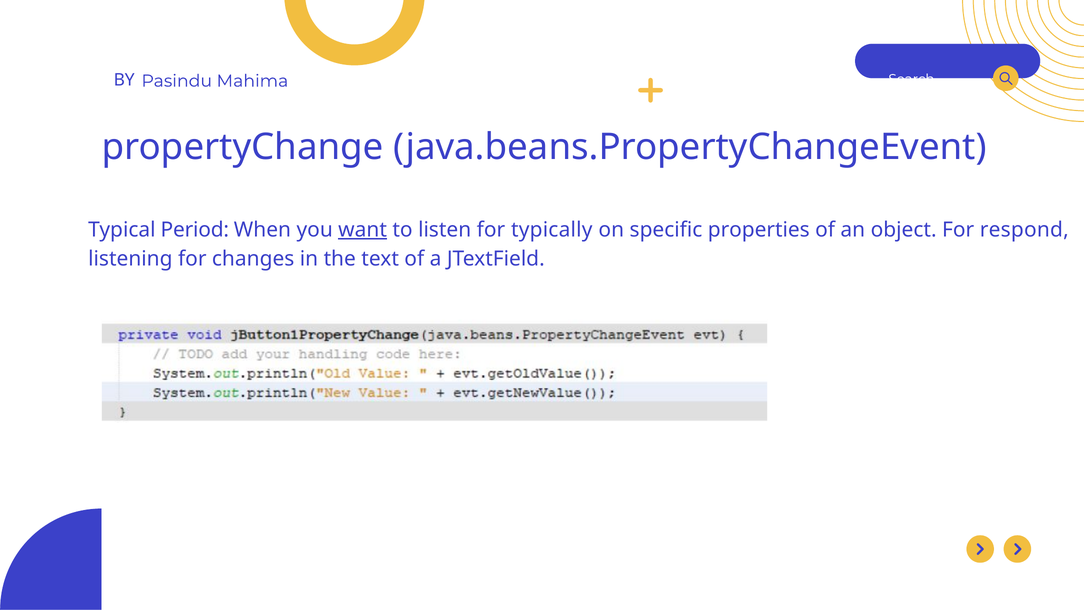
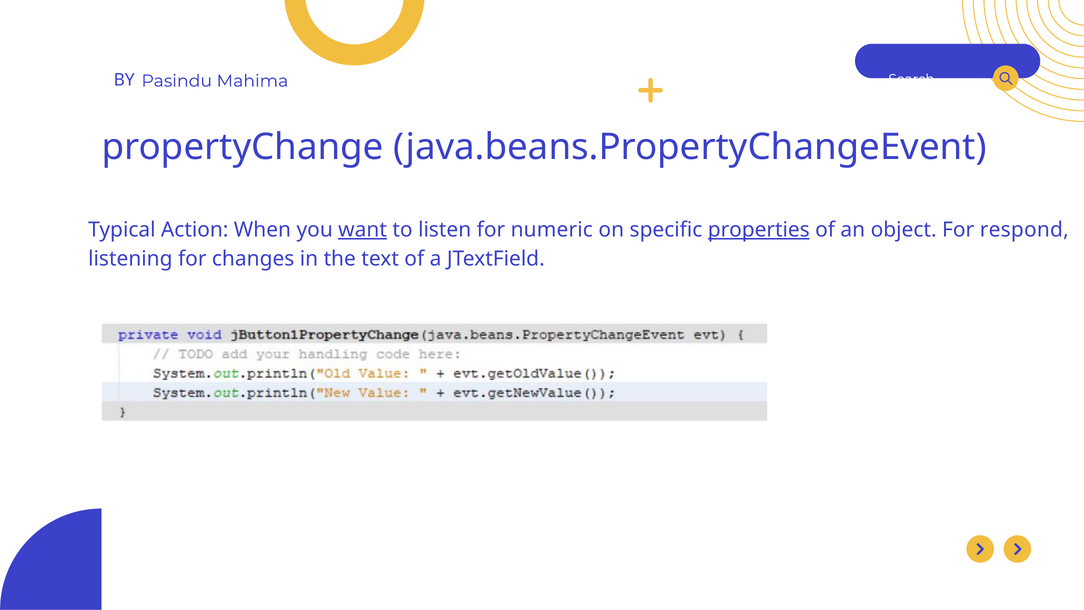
Period: Period -> Action (195, 230)
typically: typically -> numeric (552, 230)
properties underline: none -> present (759, 230)
